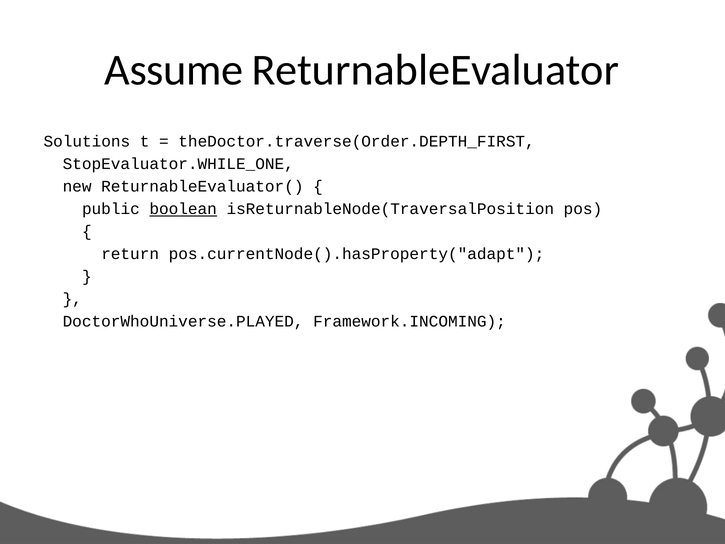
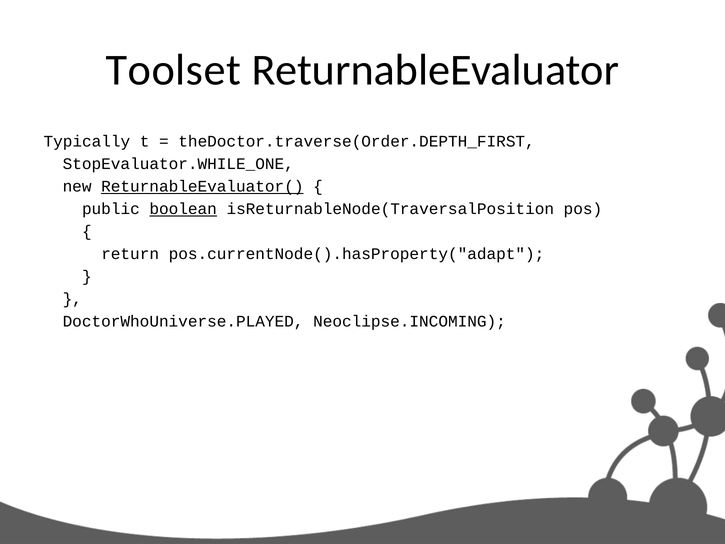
Assume: Assume -> Toolset (173, 70)
Solutions: Solutions -> Typically (87, 141)
ReturnableEvaluator( underline: none -> present (202, 186)
Framework.INCOMING: Framework.INCOMING -> Neoclipse.INCOMING (409, 321)
